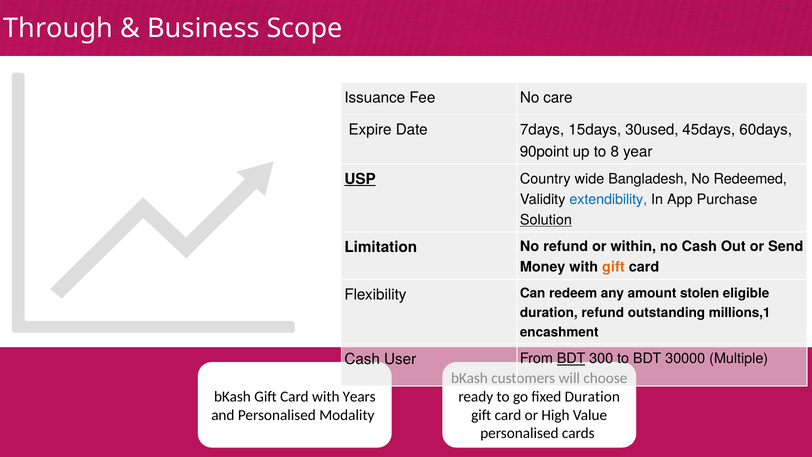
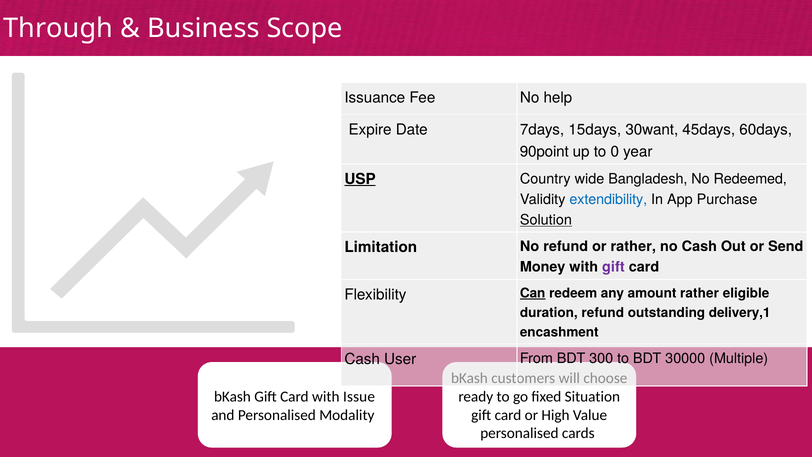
care: care -> help (558, 98)
30used: 30used -> 30want (652, 130)
8: 8 -> 0 (615, 151)
or within: within -> rather (633, 246)
gift colour: orange -> purple (613, 267)
Can underline: none -> present (533, 293)
amount stolen: stolen -> rather (700, 293)
millions,1: millions,1 -> delivery,1 (740, 313)
BDT underline: present -> none (571, 358)
Years: Years -> Issue (359, 397)
fixed Duration: Duration -> Situation (592, 397)
